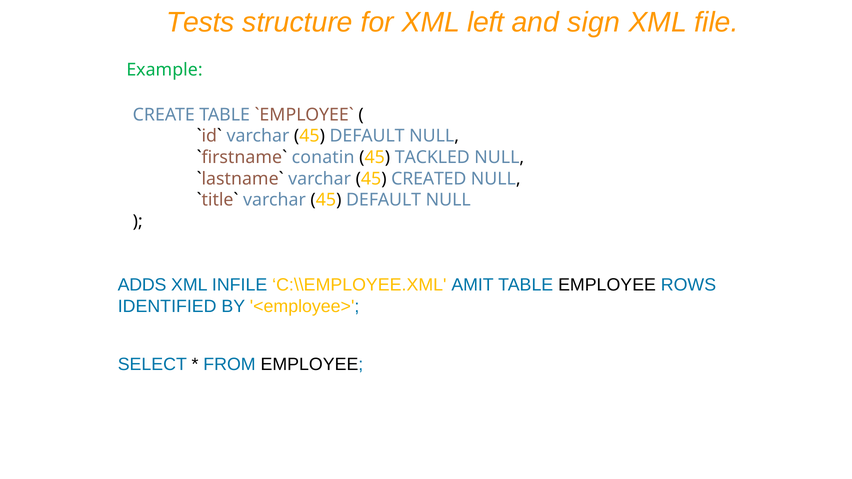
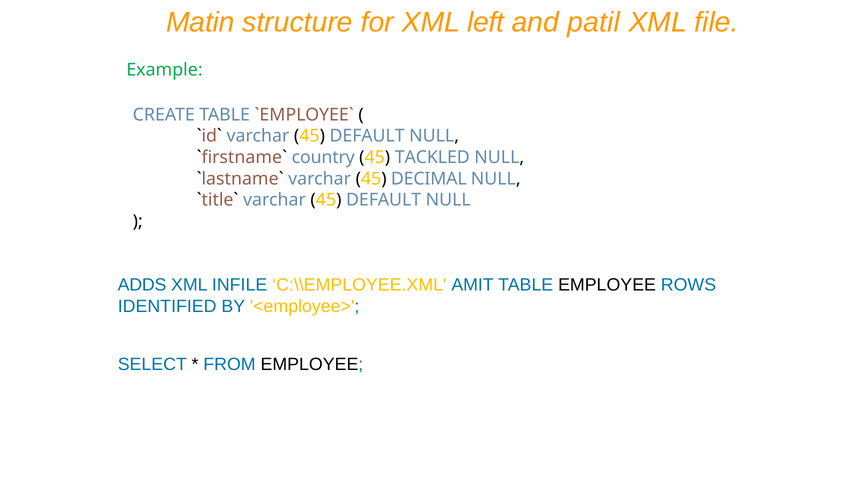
Tests: Tests -> Matin (200, 22)
sign: sign -> patil (594, 22)
conatin: conatin -> country (323, 157)
CREATED: CREATED -> DECIMAL (429, 179)
